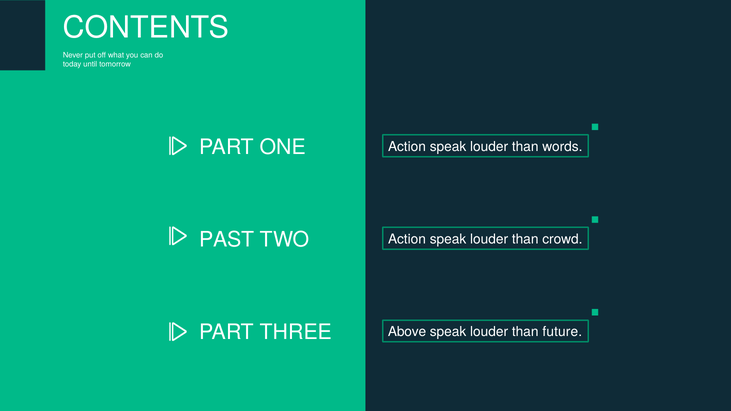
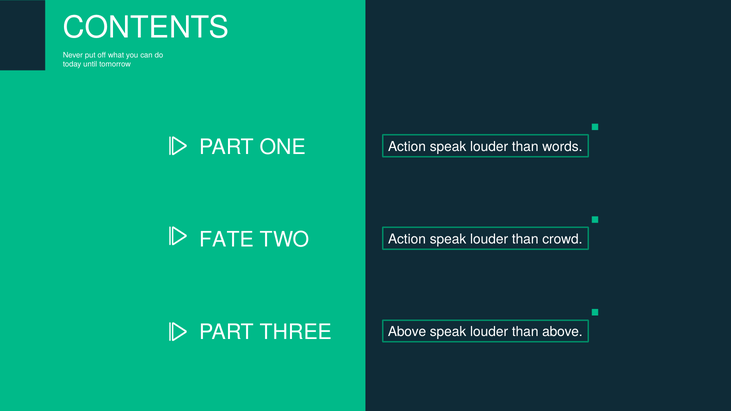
PAST: PAST -> FATE (227, 240)
than future: future -> above (562, 332)
